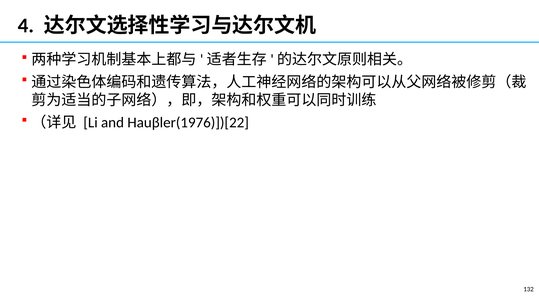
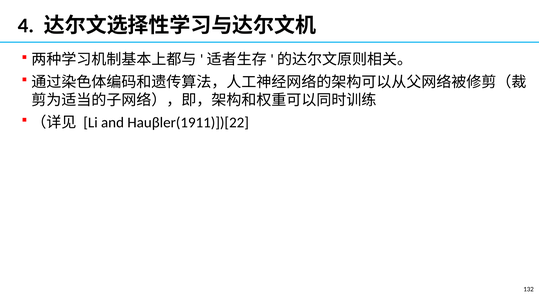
Hauβler(1976)])[22: Hauβler(1976)])[22 -> Hauβler(1911)])[22 (188, 123)
